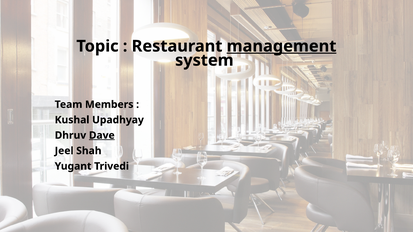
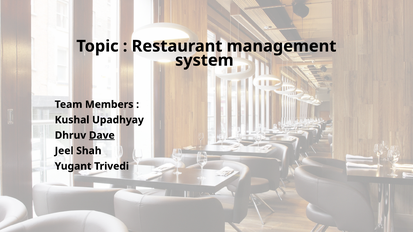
management underline: present -> none (282, 46)
